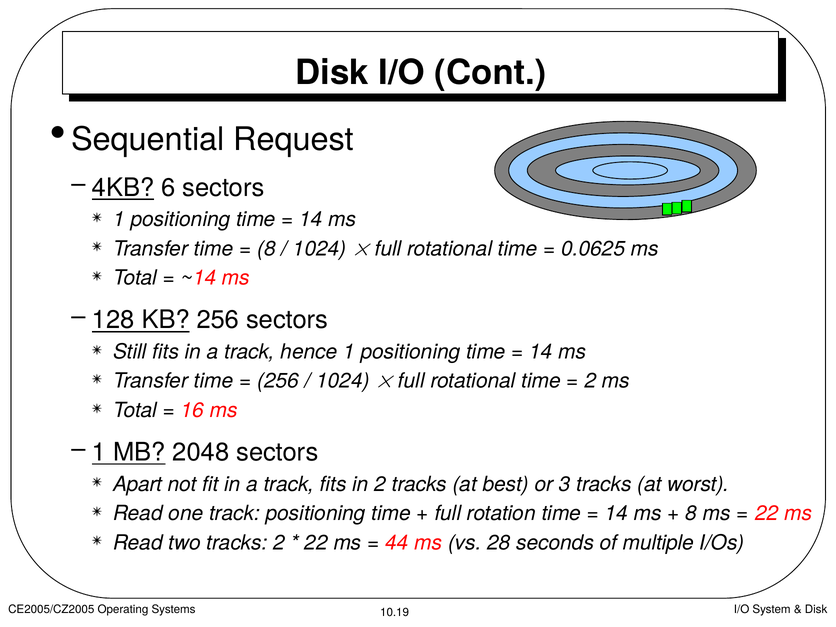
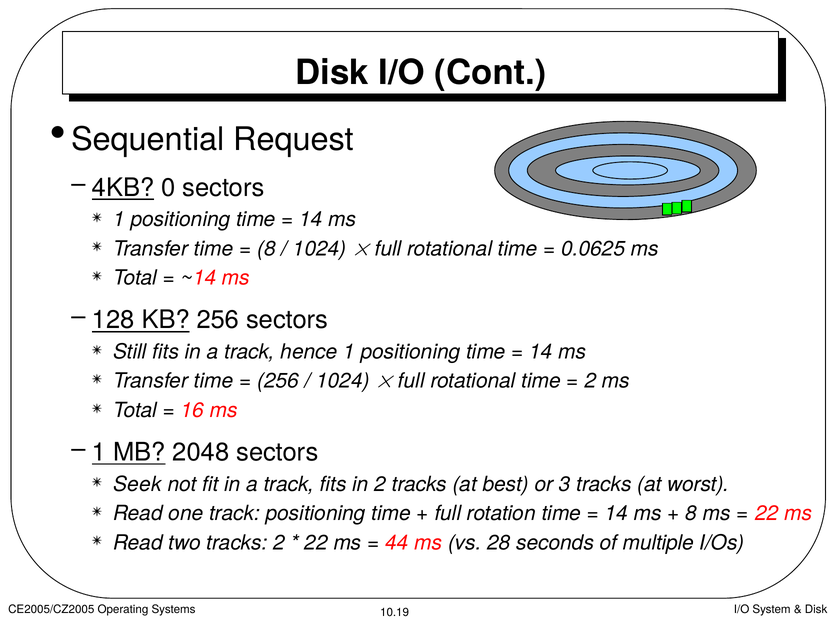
6: 6 -> 0 (168, 188)
Apart: Apart -> Seek (137, 484)
